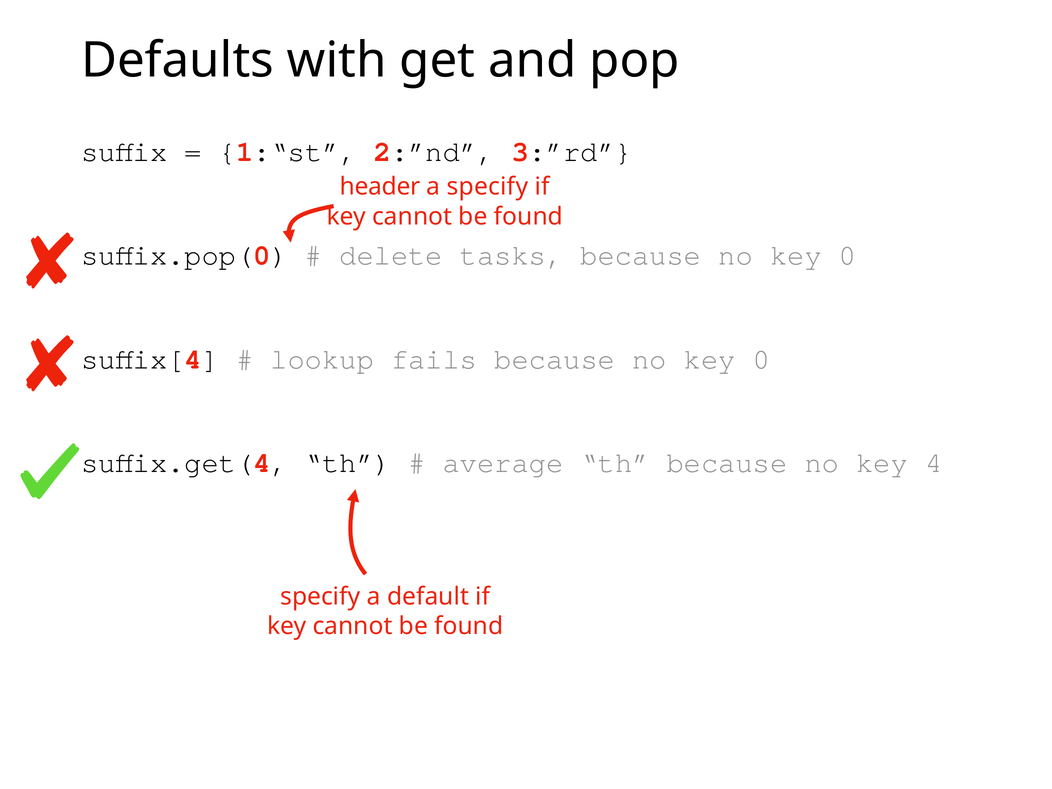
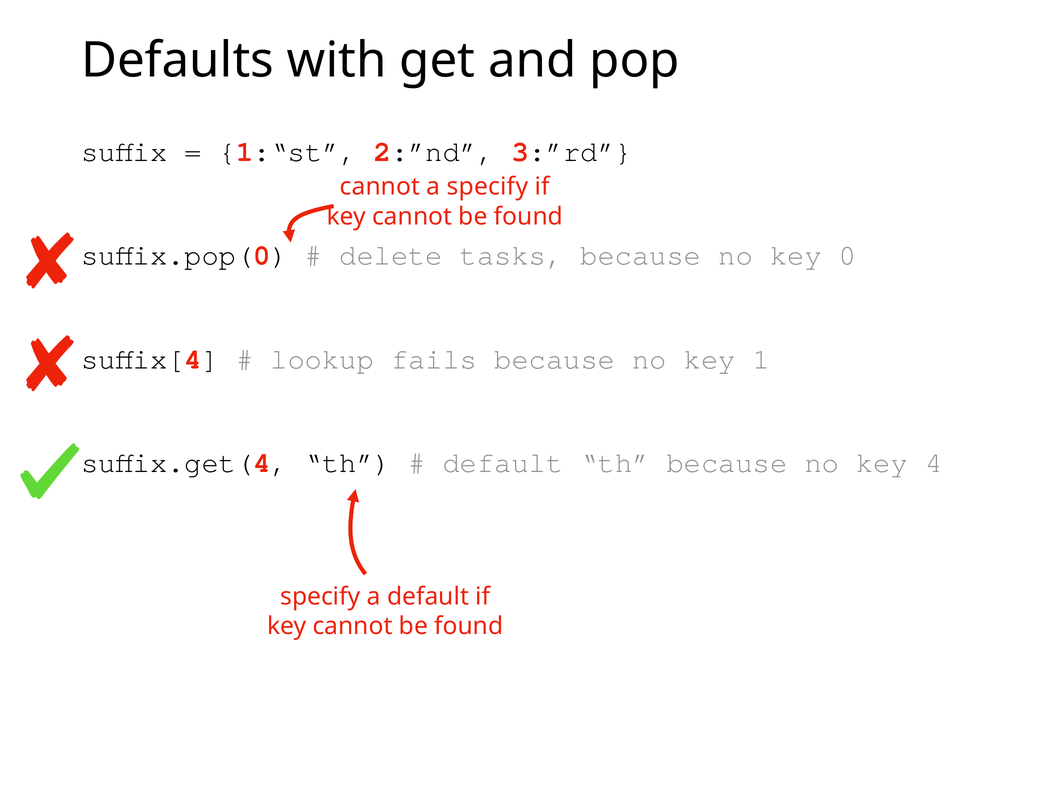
header: header -> cannot (380, 187)
0: 0 -> 1 (762, 359)
average: average -> default (503, 463)
